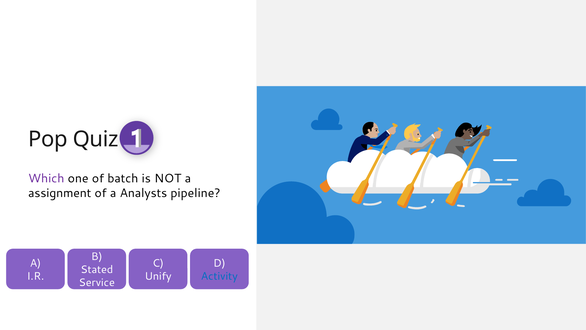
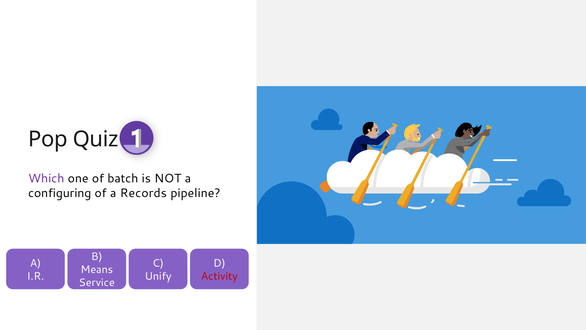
assignment: assignment -> configuring (60, 193)
Analysts: Analysts -> Records (143, 193)
Stated: Stated -> Means (97, 269)
Activity colour: blue -> red (219, 276)
